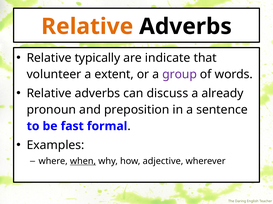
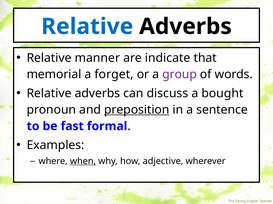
Relative colour: orange -> blue (87, 27)
typically: typically -> manner (97, 58)
volunteer: volunteer -> memorial (54, 75)
extent: extent -> forget (114, 75)
already: already -> bought (222, 94)
preposition underline: none -> present (137, 110)
